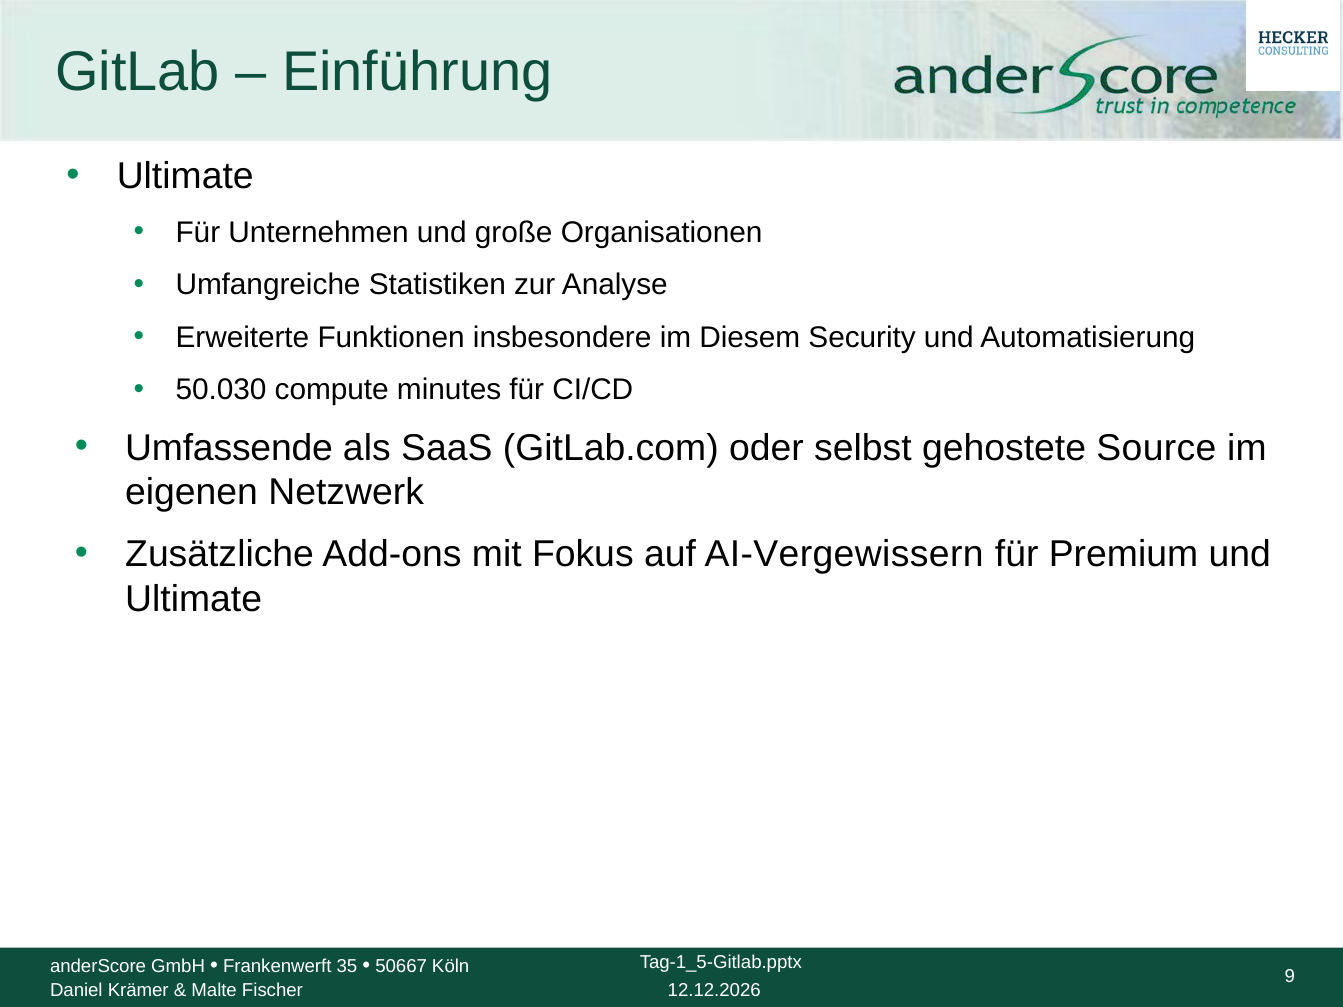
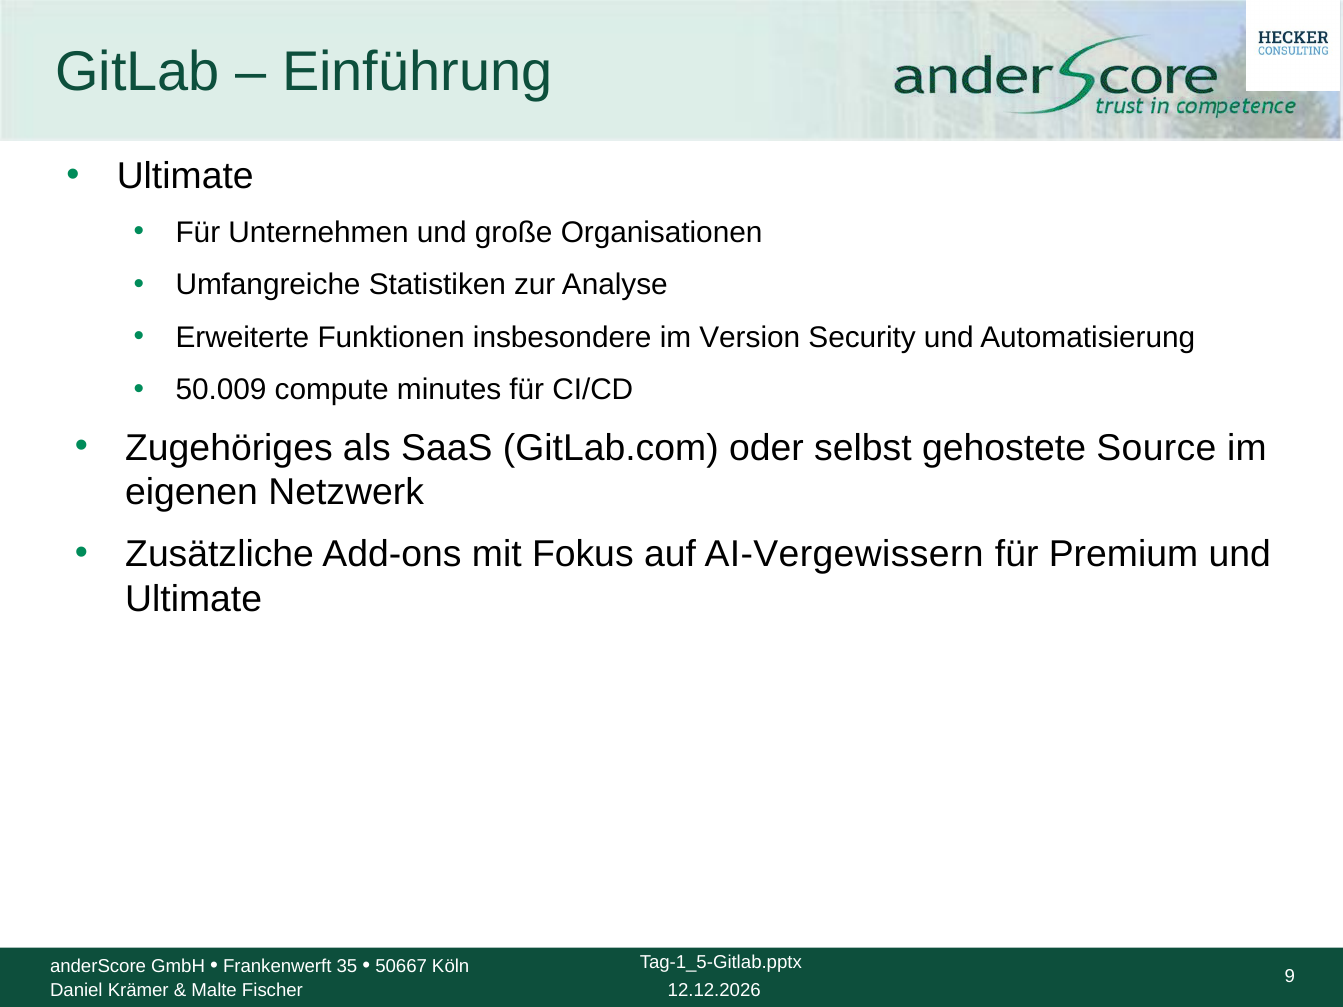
Diesem: Diesem -> Version (750, 338)
50.030: 50.030 -> 50.009 (221, 390)
Umfassende: Umfassende -> Zugehöriges (229, 448)
